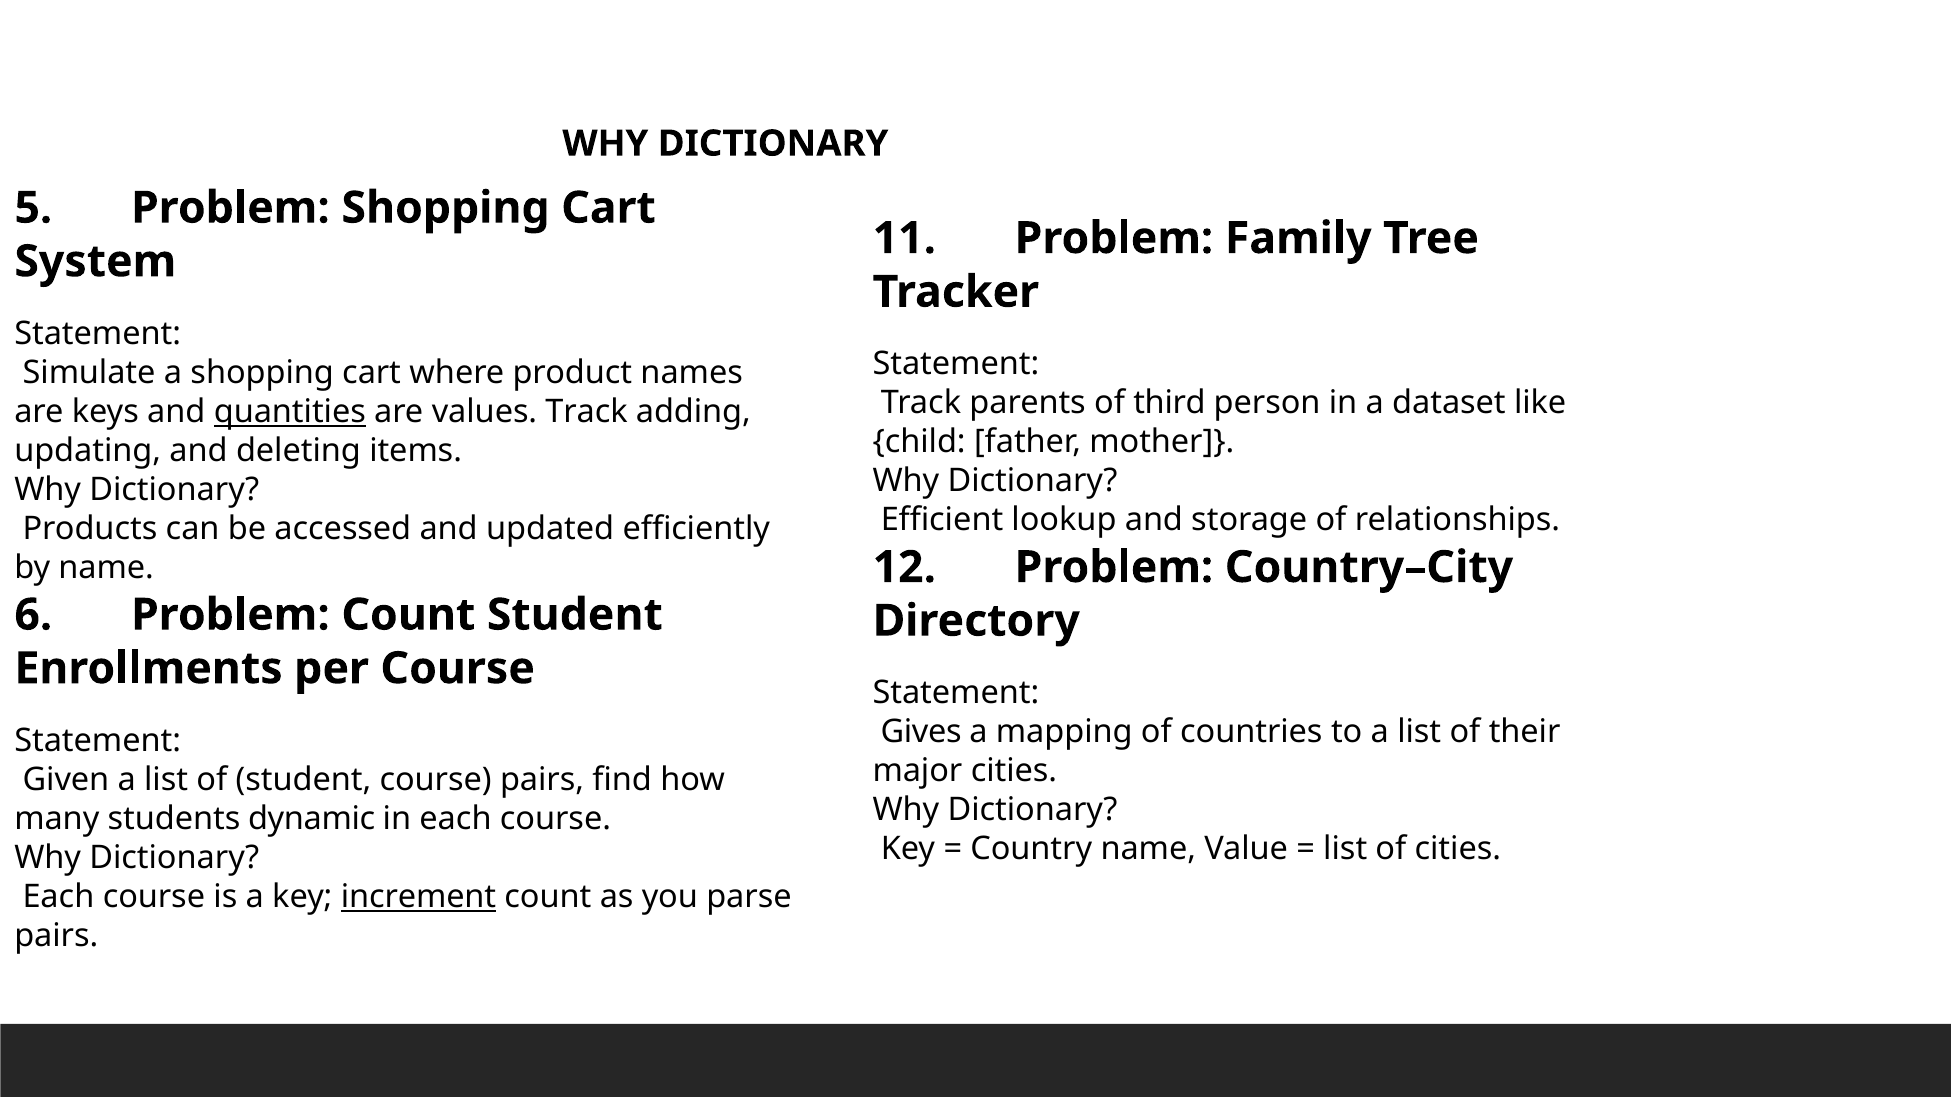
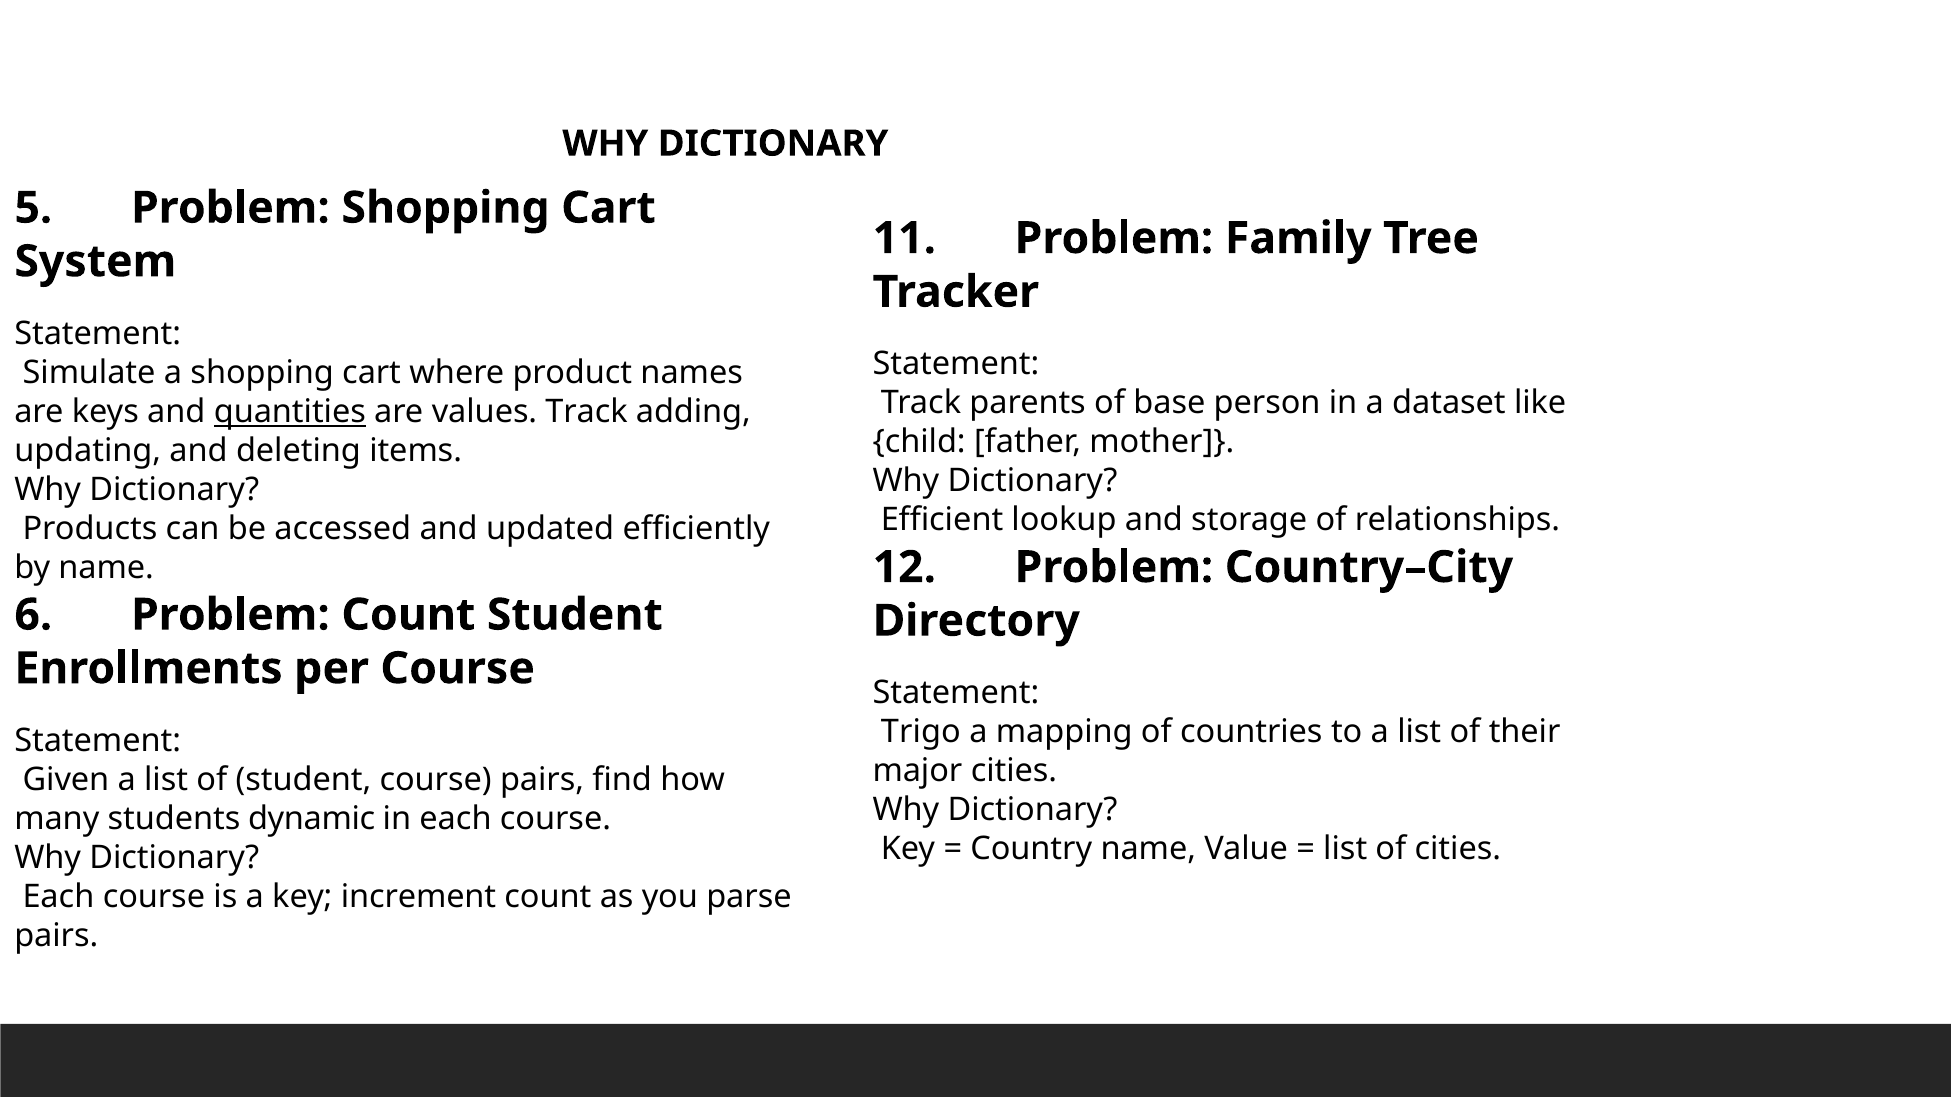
third: third -> base (1169, 403)
Gives: Gives -> Trigo (921, 733)
increment underline: present -> none (419, 897)
